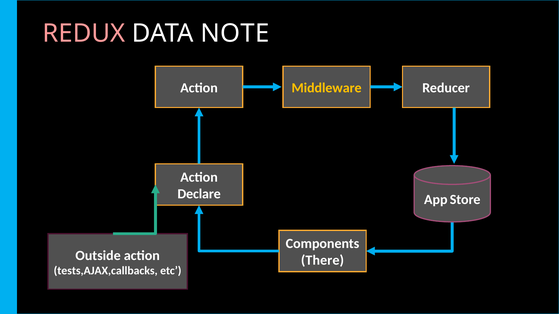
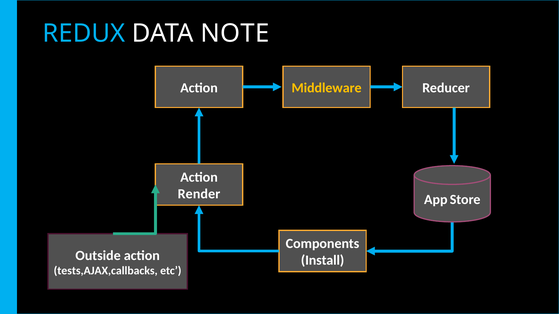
REDUX colour: pink -> light blue (84, 33)
Declare: Declare -> Render (199, 194)
There: There -> Install (323, 261)
